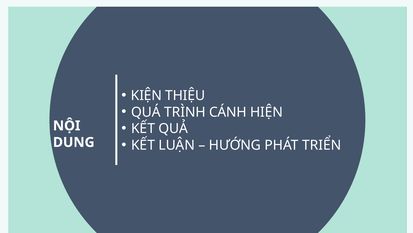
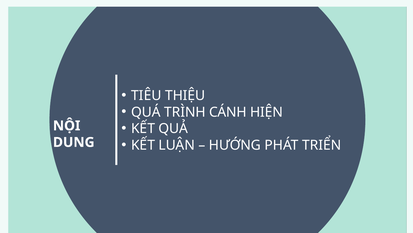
KIỆN: KIỆN -> TIÊU (146, 95)
